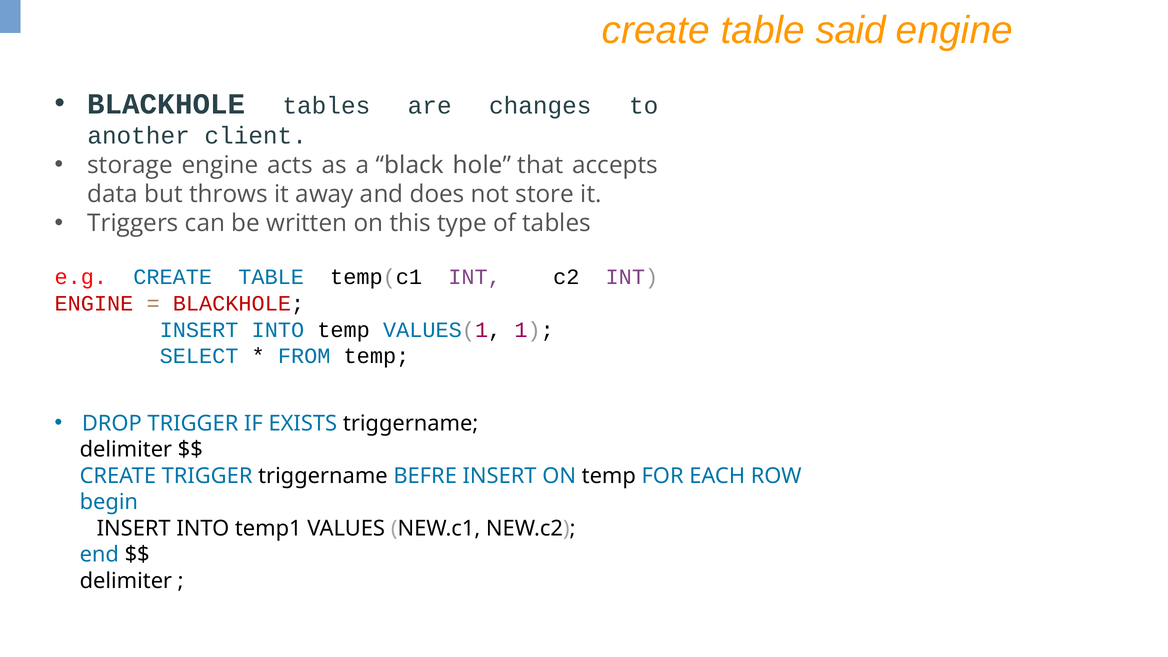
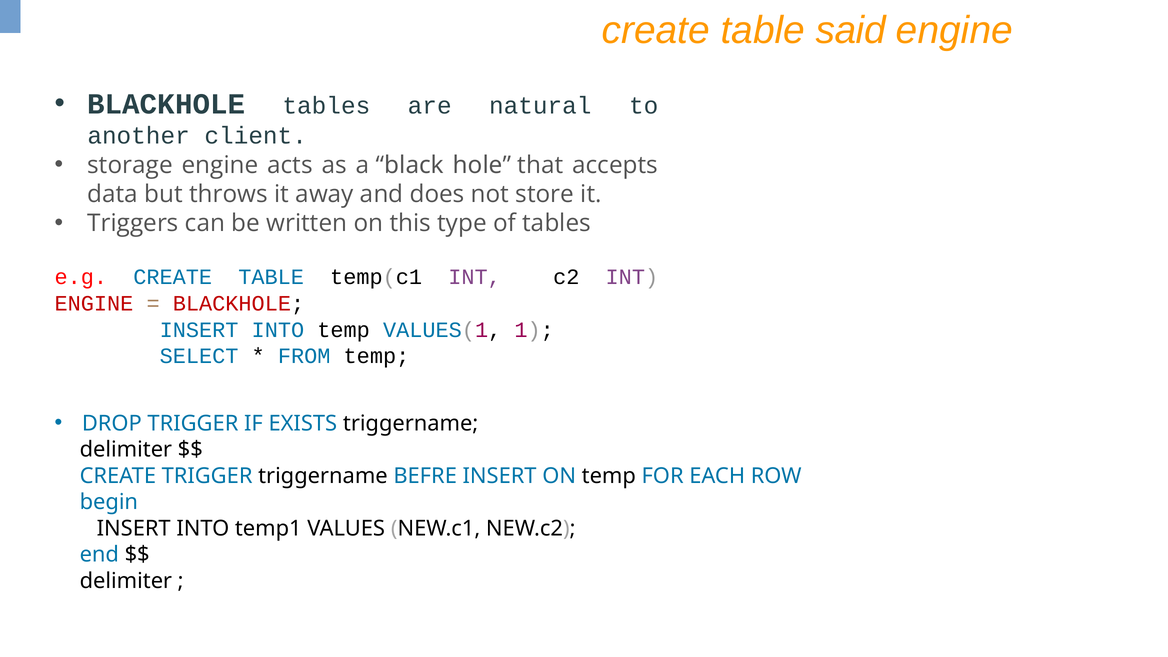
changes: changes -> natural (540, 106)
